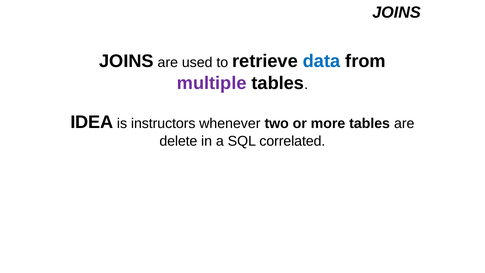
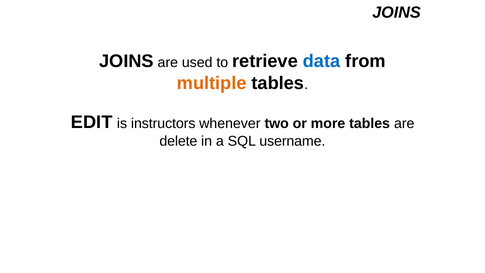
multiple colour: purple -> orange (212, 83)
IDEA: IDEA -> EDIT (92, 122)
correlated: correlated -> username (292, 141)
